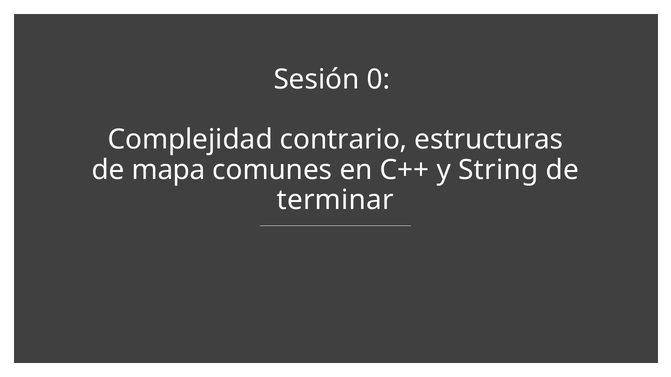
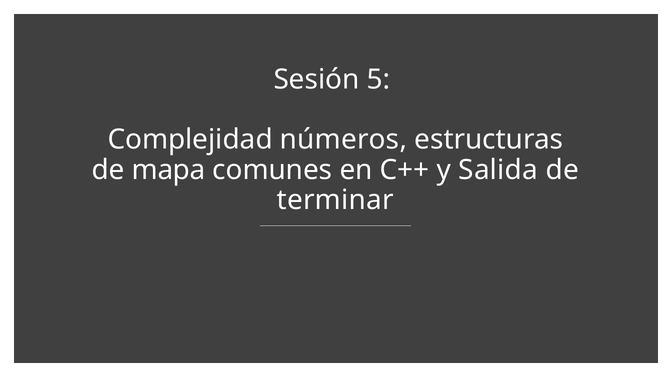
0: 0 -> 5 (378, 79)
contrario: contrario -> números (344, 140)
String: String -> Salida (498, 170)
